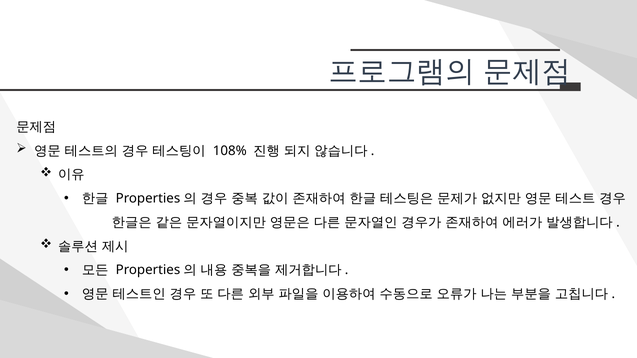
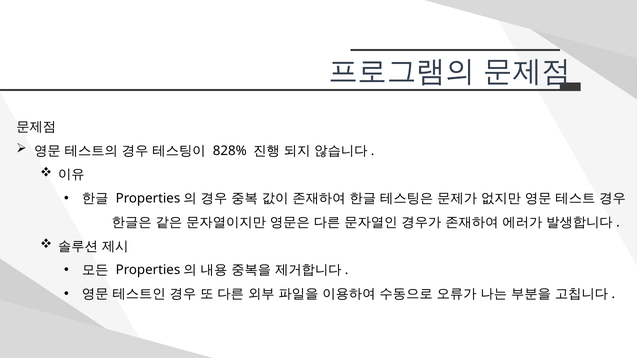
108%: 108% -> 828% (230, 151)
